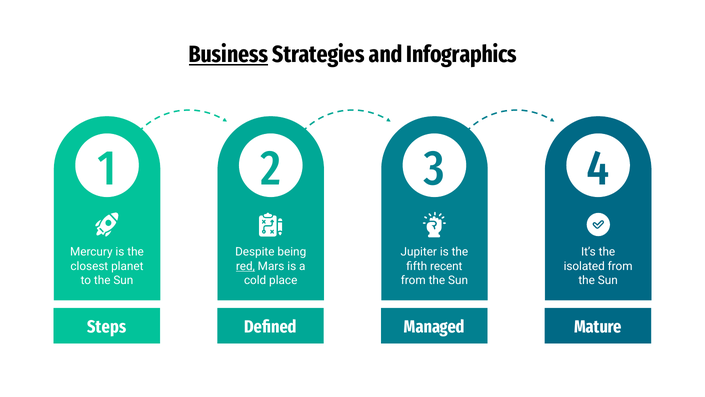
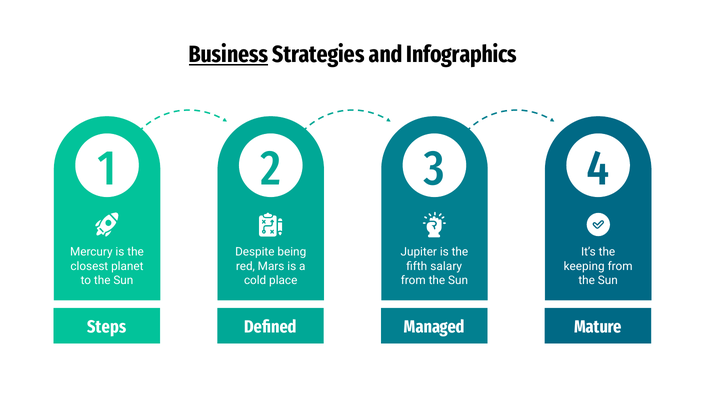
red underline: present -> none (245, 266)
recent: recent -> salary (446, 266)
isolated: isolated -> keeping (584, 266)
